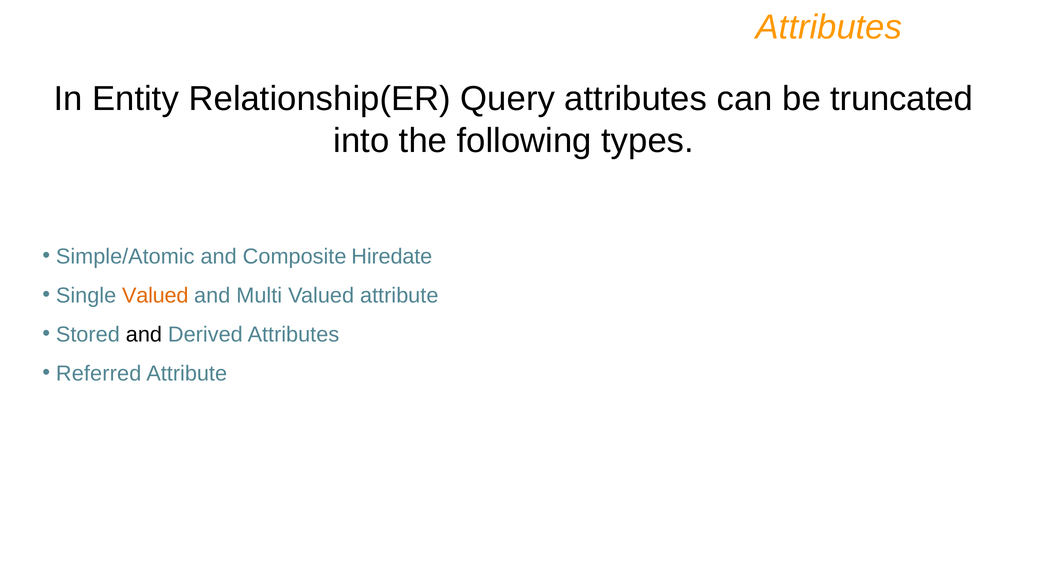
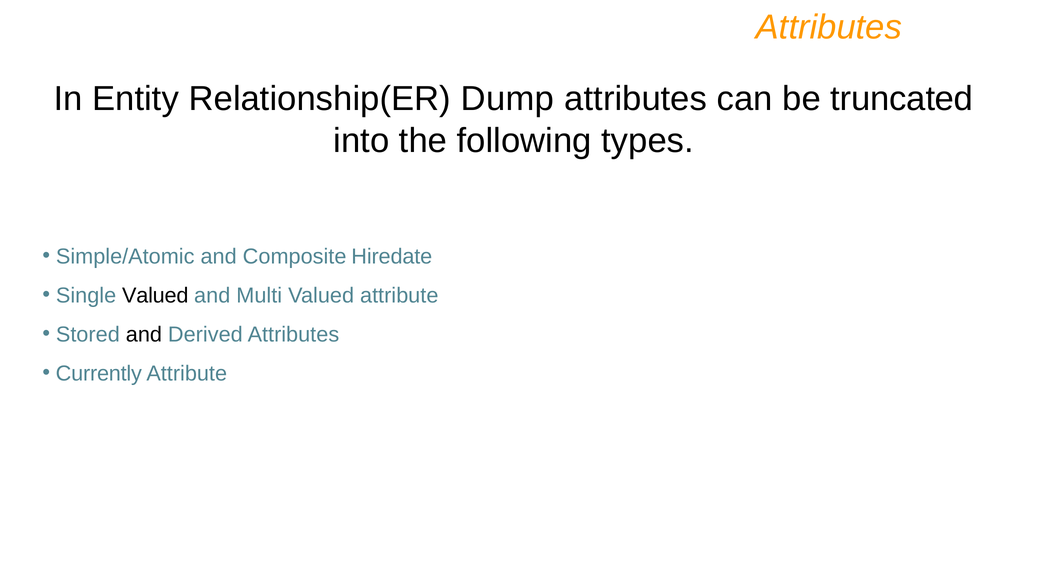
Query: Query -> Dump (508, 99)
Valued colour: orange -> black (155, 296)
Referred: Referred -> Currently (99, 374)
